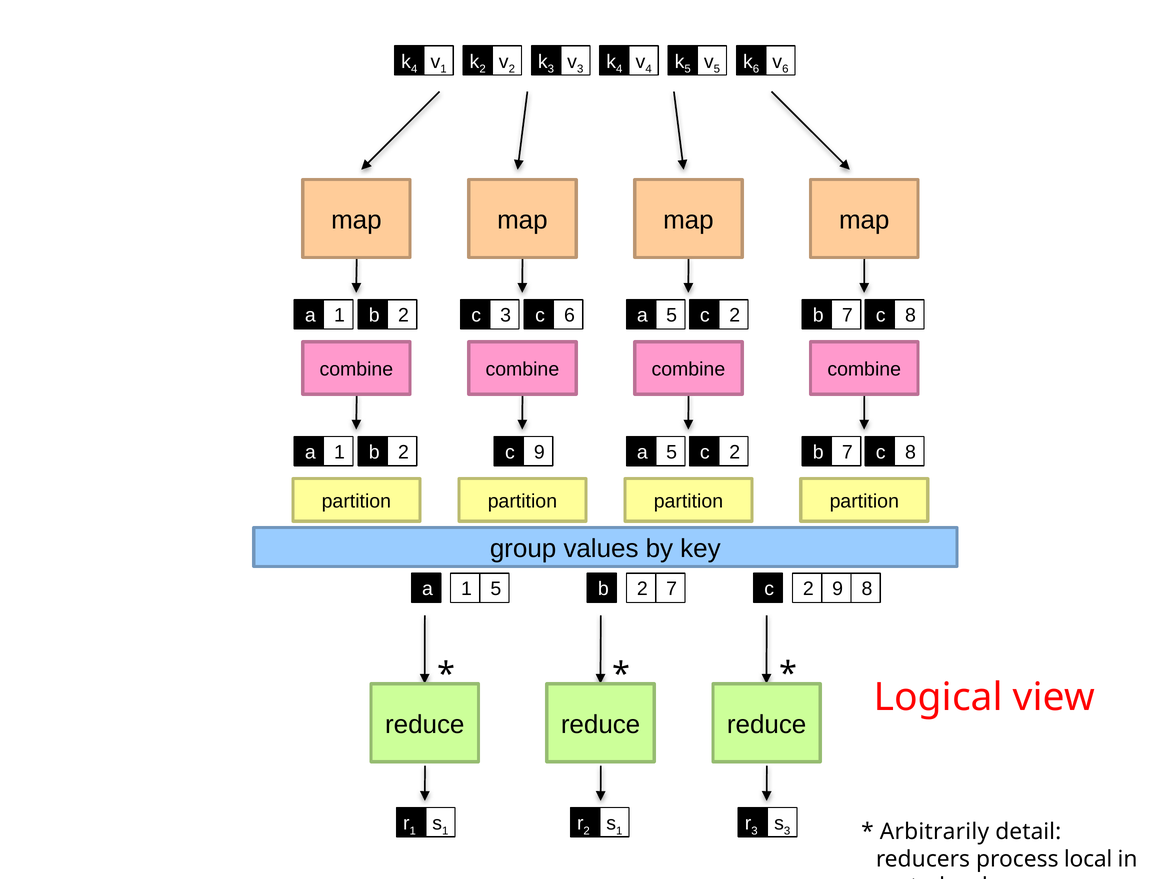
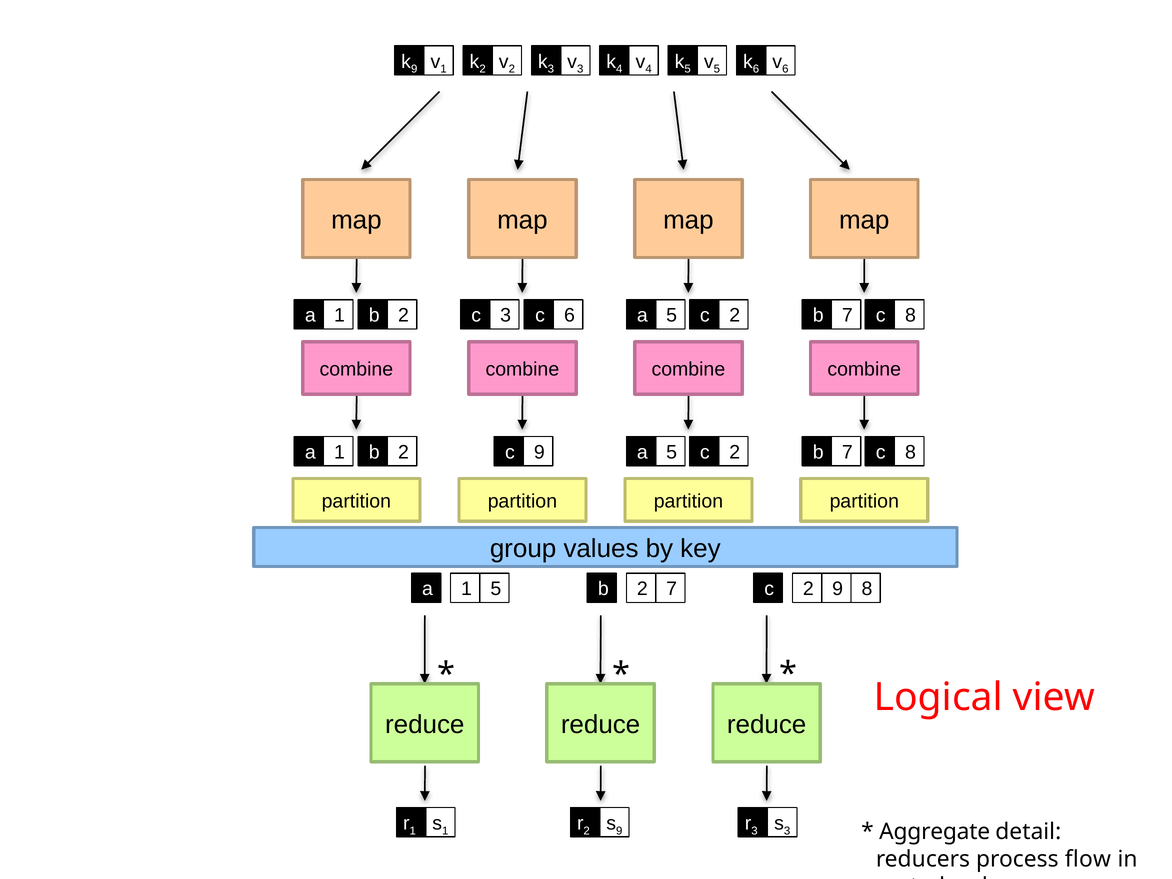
4: 4 -> 9 (414, 69)
1: 1 -> 9 (619, 831)
Arbitrarily: Arbitrarily -> Aggregate (935, 832)
local: local -> flow (1088, 859)
